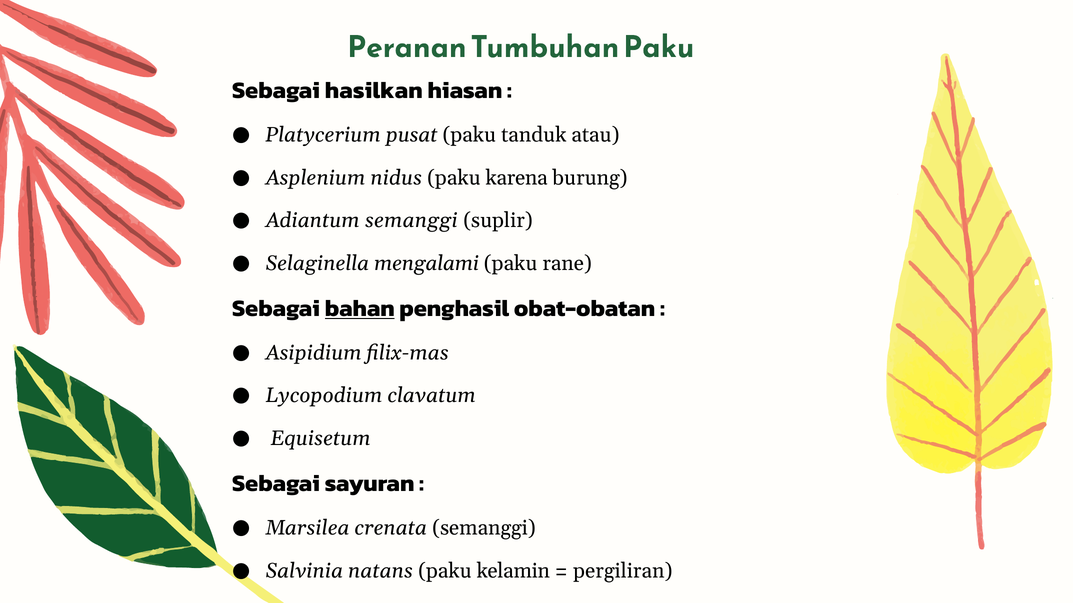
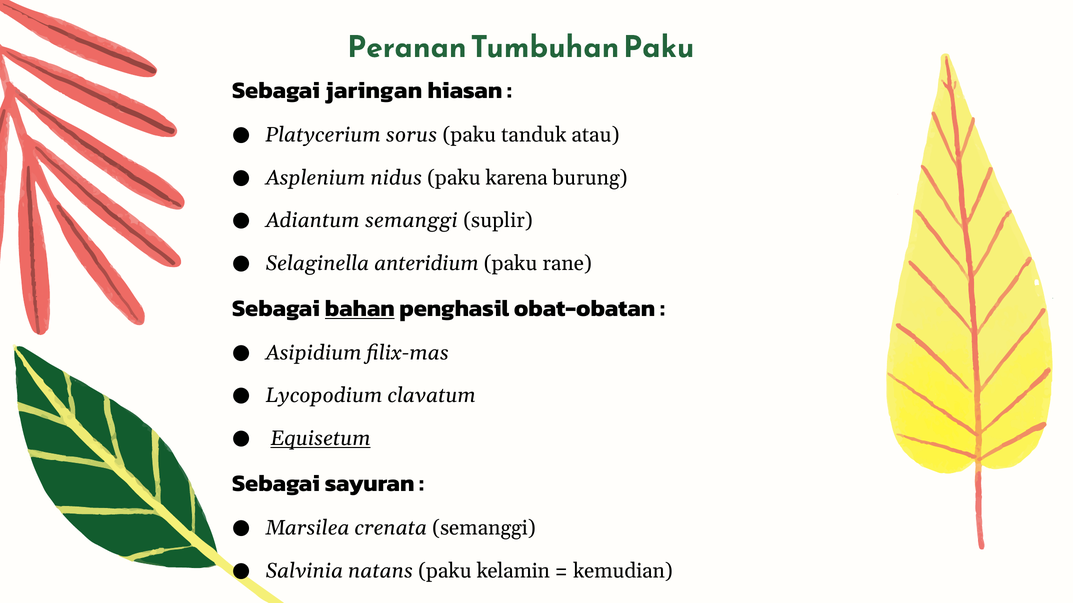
hasilkan: hasilkan -> jaringan (374, 90)
pusat: pusat -> sorus (412, 135)
mengalami: mengalami -> anteridium (427, 264)
Equisetum underline: none -> present (321, 439)
pergiliran: pergiliran -> kemudian (623, 571)
